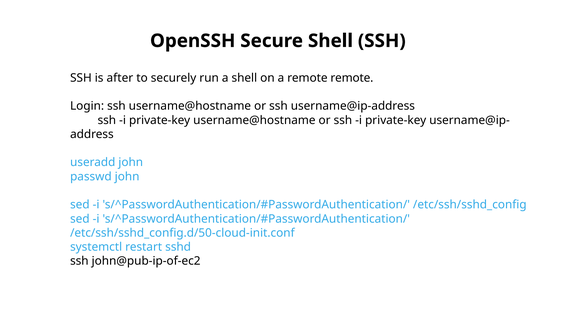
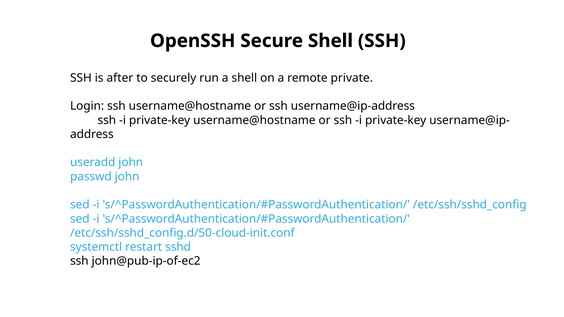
remote remote: remote -> private (352, 78)
